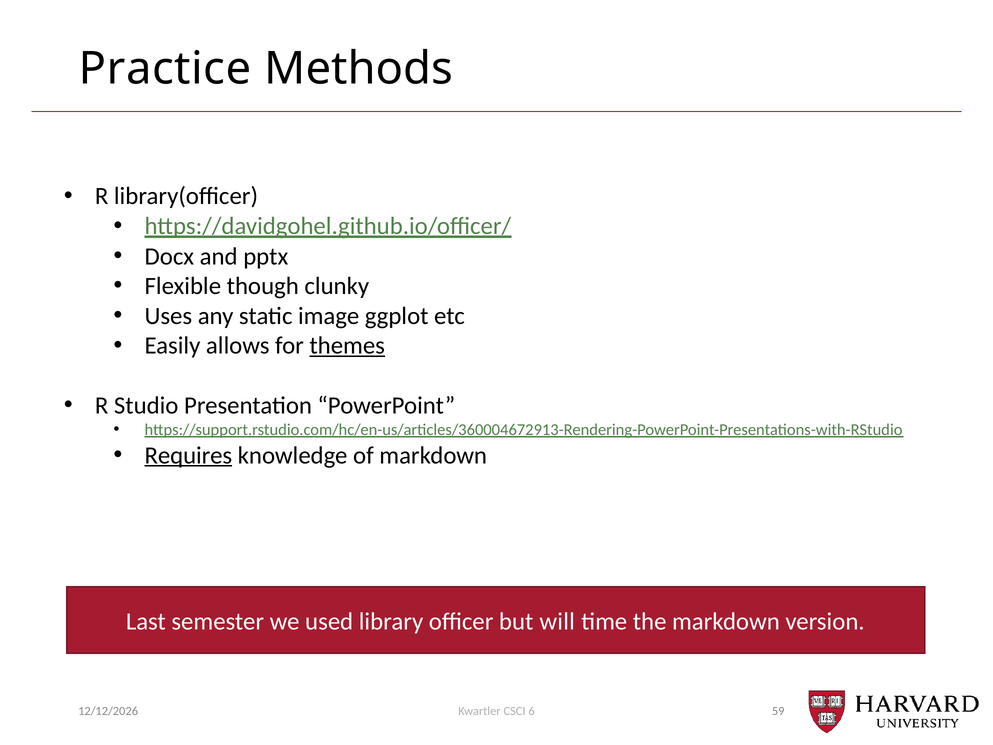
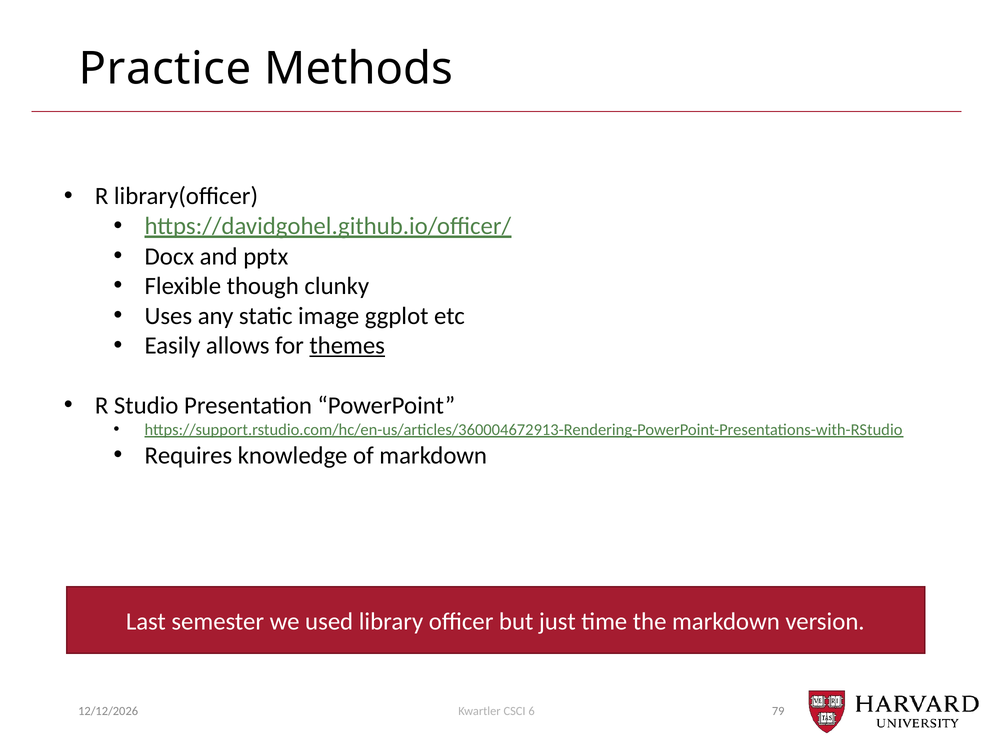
Requires underline: present -> none (188, 455)
will: will -> just (557, 622)
59: 59 -> 79 (778, 711)
